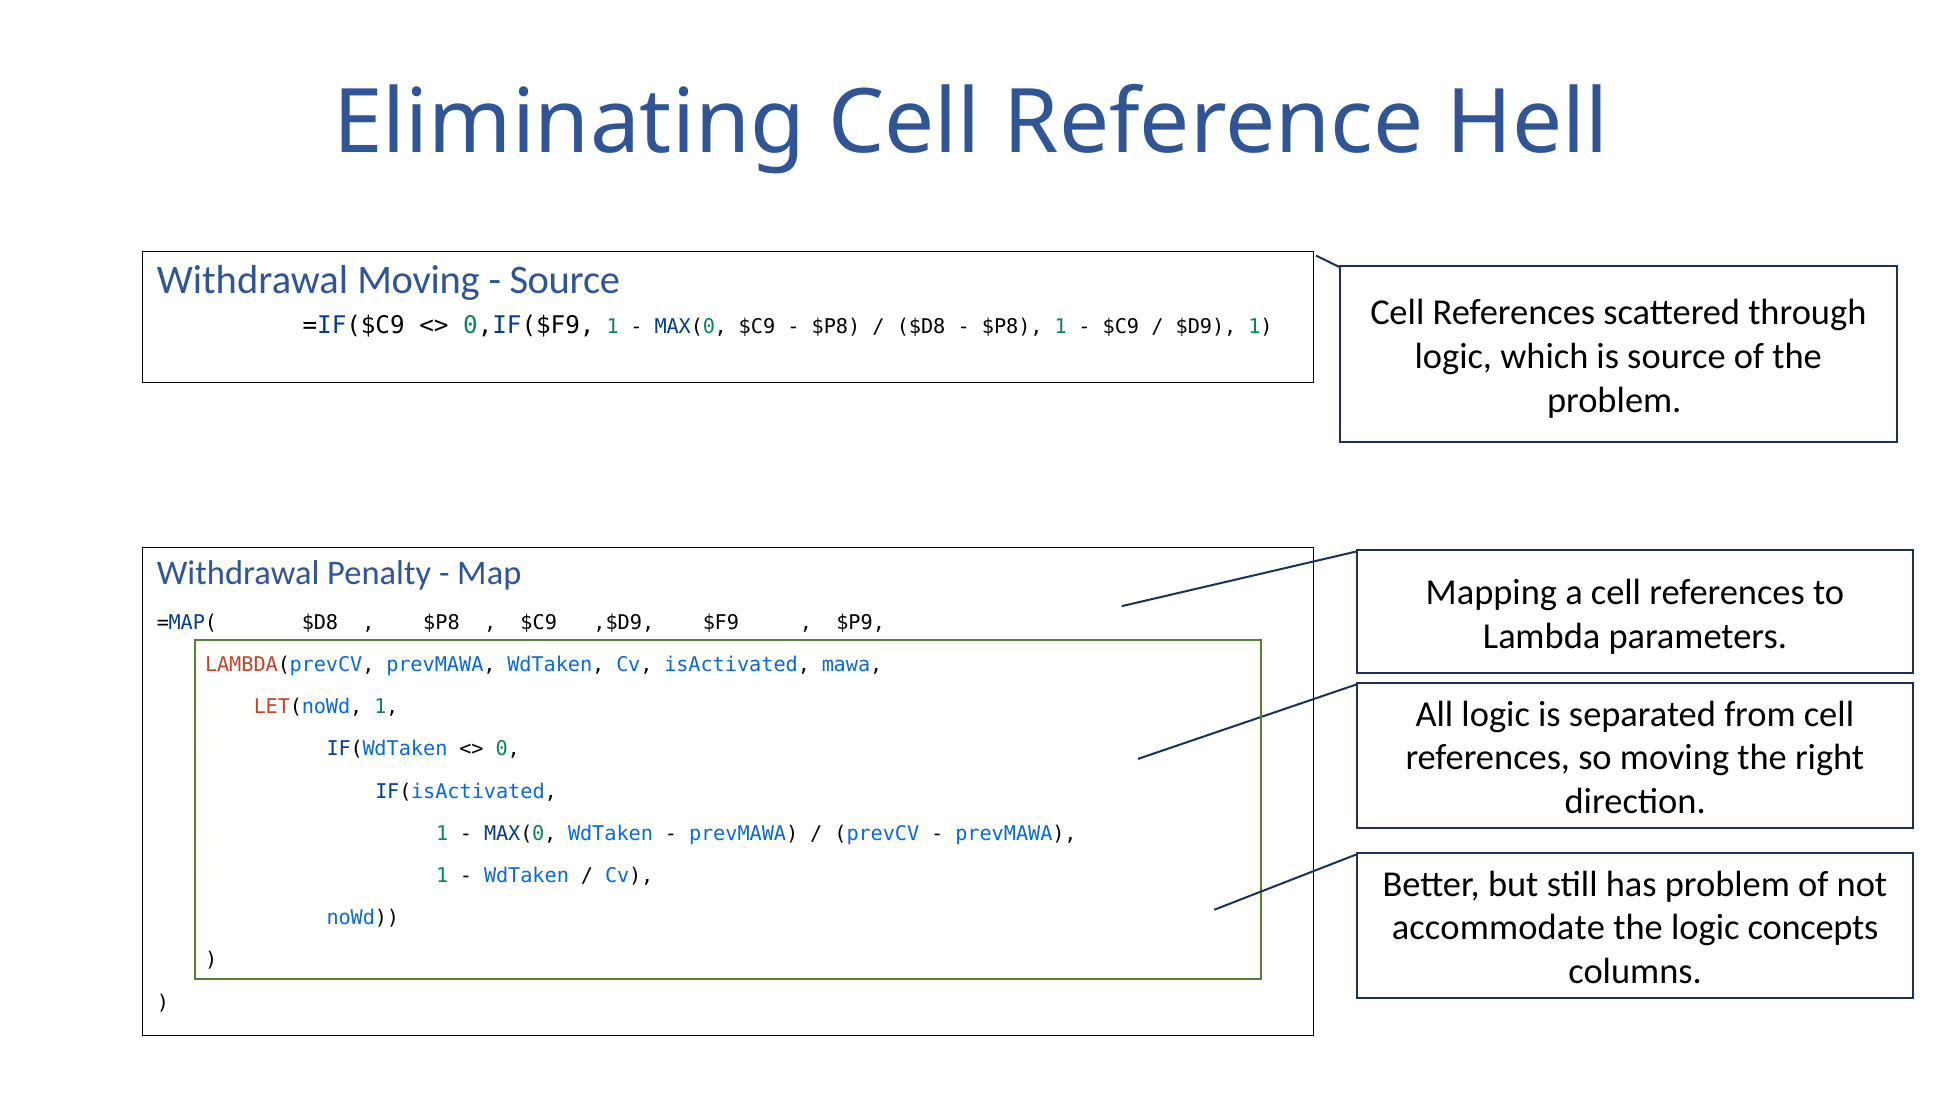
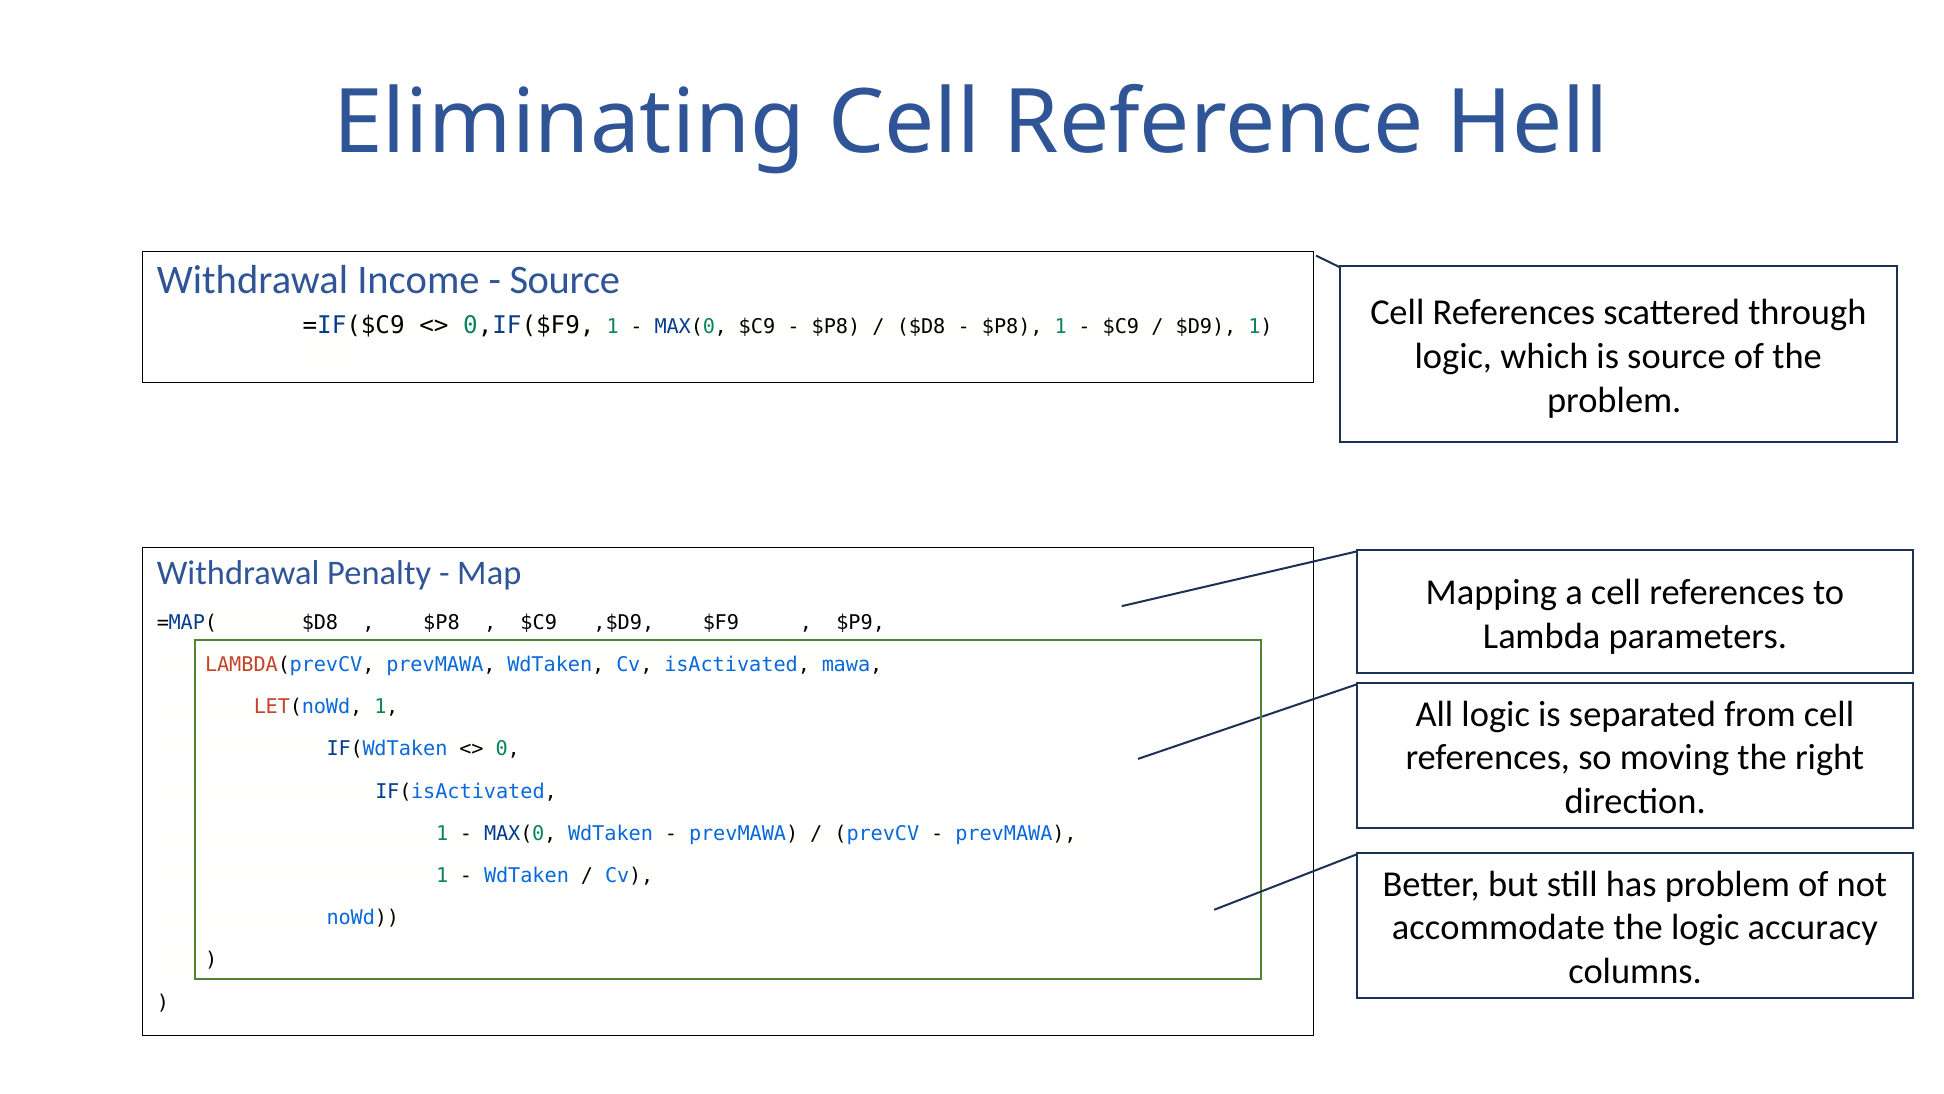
Withdrawal Moving: Moving -> Income (418, 280)
concepts: concepts -> accuracy (1813, 927)
